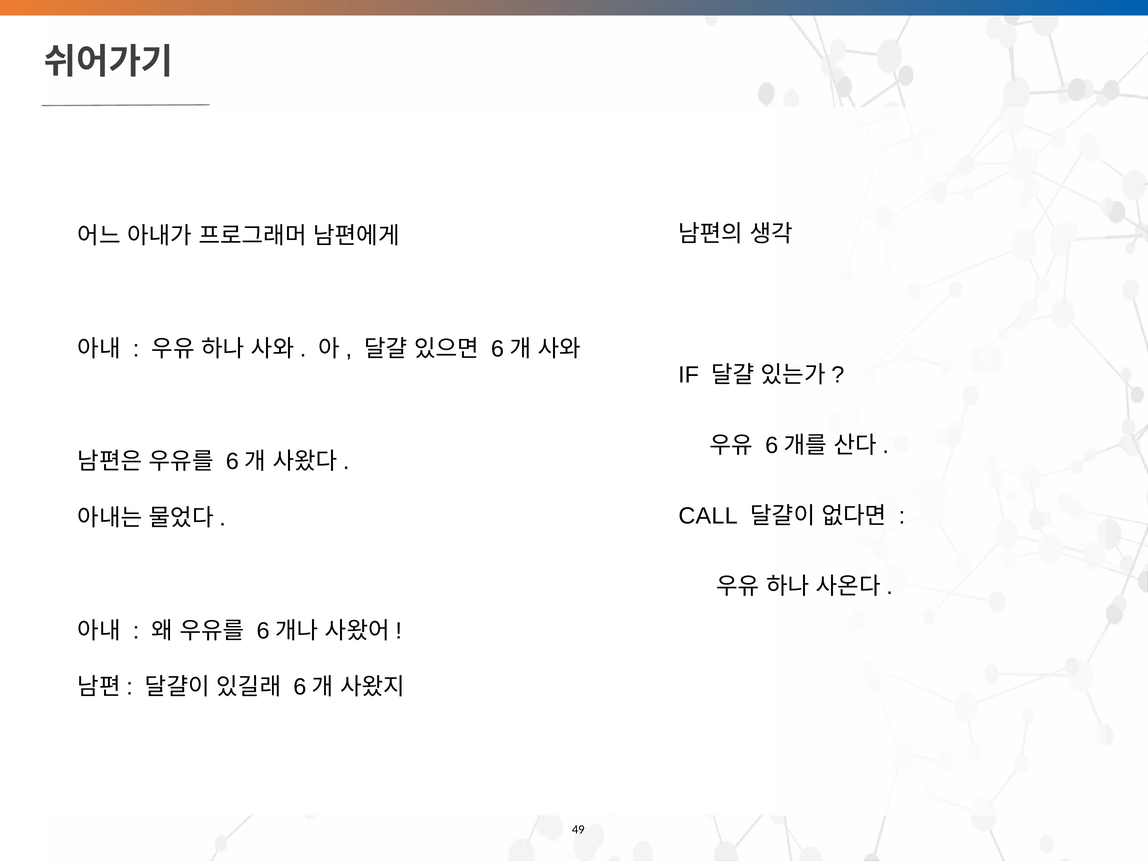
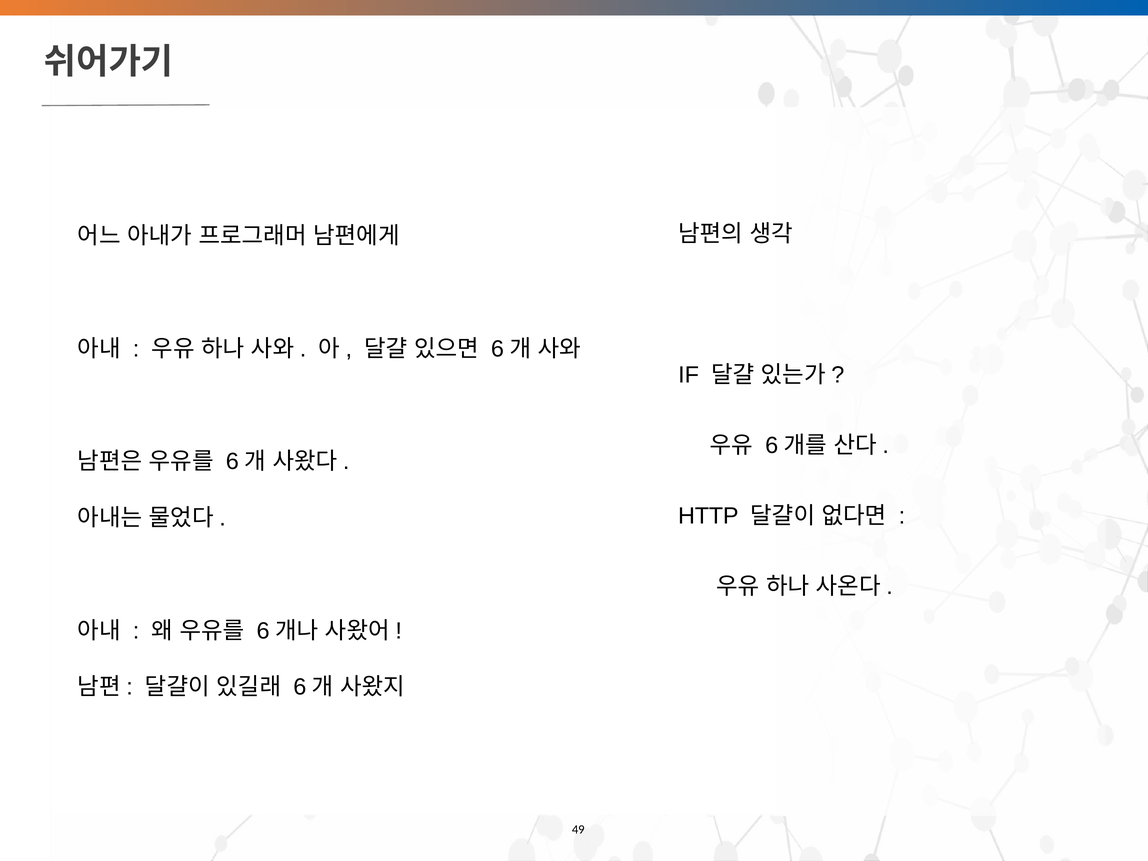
CALL: CALL -> HTTP (708, 516)
